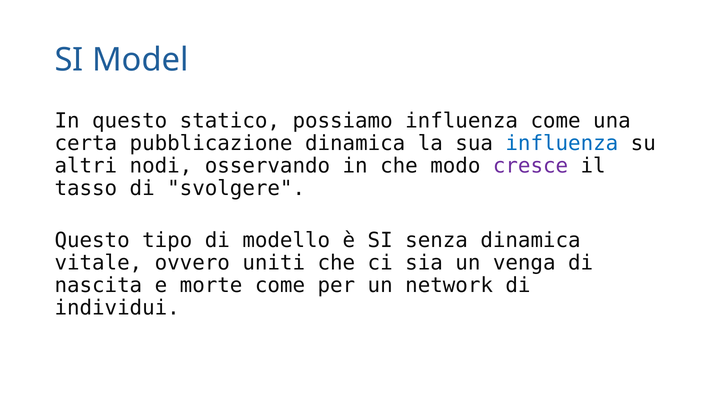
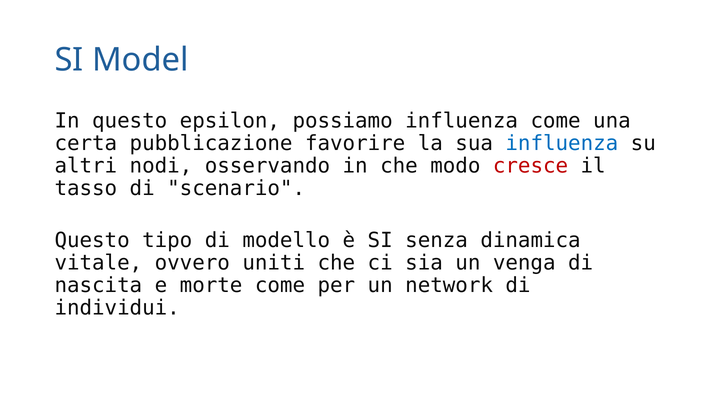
statico: statico -> epsilon (230, 121)
pubblicazione dinamica: dinamica -> favorire (355, 143)
cresce colour: purple -> red (531, 166)
svolgere: svolgere -> scenario (236, 188)
